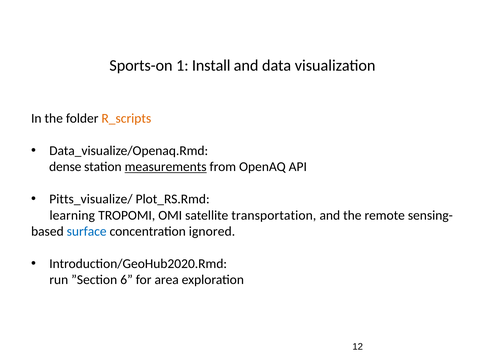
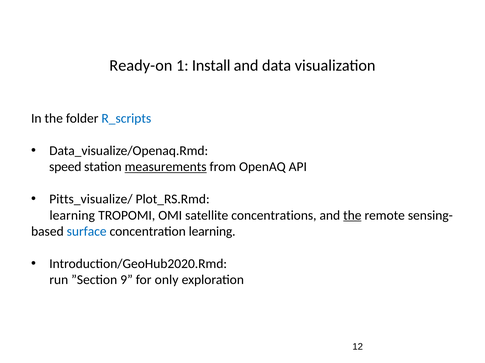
Sports-on: Sports-on -> Ready-on (141, 66)
R_scripts colour: orange -> blue (126, 119)
dense: dense -> speed (65, 167)
transportation: transportation -> concentrations (274, 216)
the underline: none -> present (352, 216)
concentration ignored: ignored -> learning (212, 232)
6: 6 -> 9 (127, 280)
area: area -> only (167, 280)
